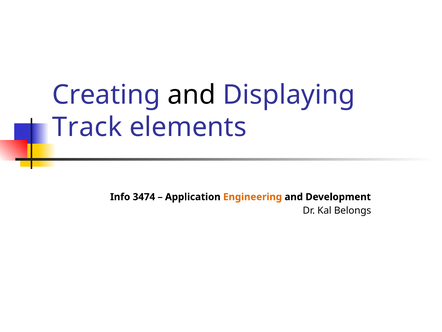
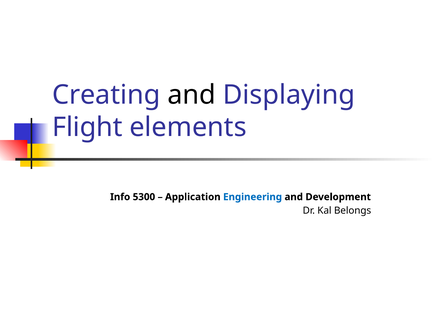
Track: Track -> Flight (87, 127)
3474: 3474 -> 5300 (144, 197)
Engineering colour: orange -> blue (253, 197)
